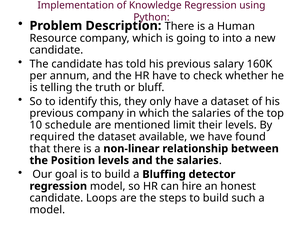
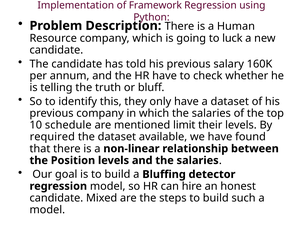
Knowledge: Knowledge -> Framework (155, 5)
into: into -> luck (232, 38)
Loops: Loops -> Mixed (102, 198)
